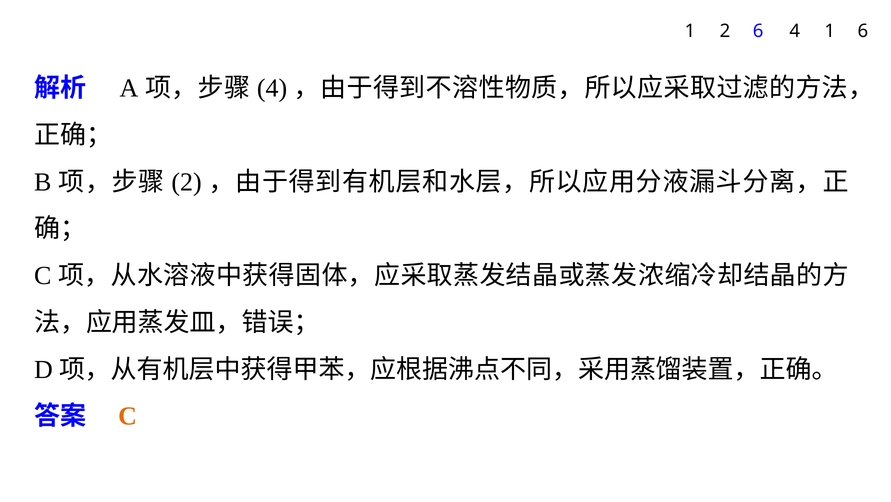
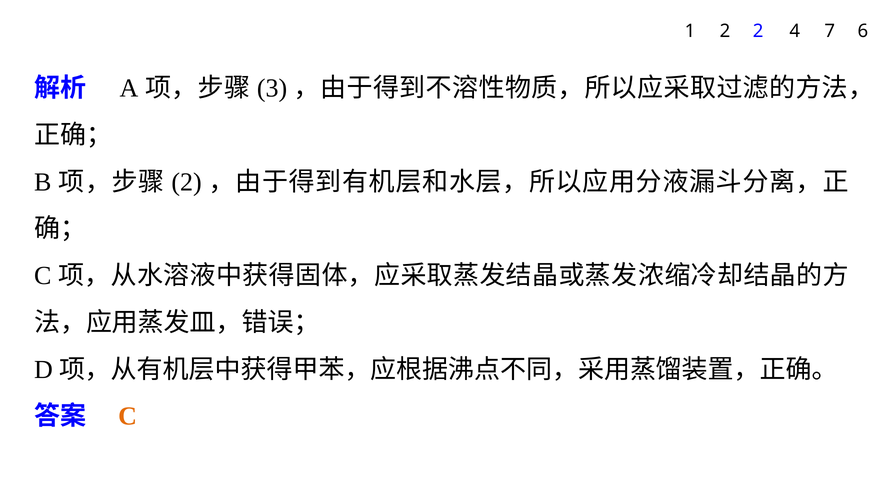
2 6: 6 -> 2 (758, 31)
4 1: 1 -> 7 (830, 31)
4: 4 -> 3 (272, 88)
